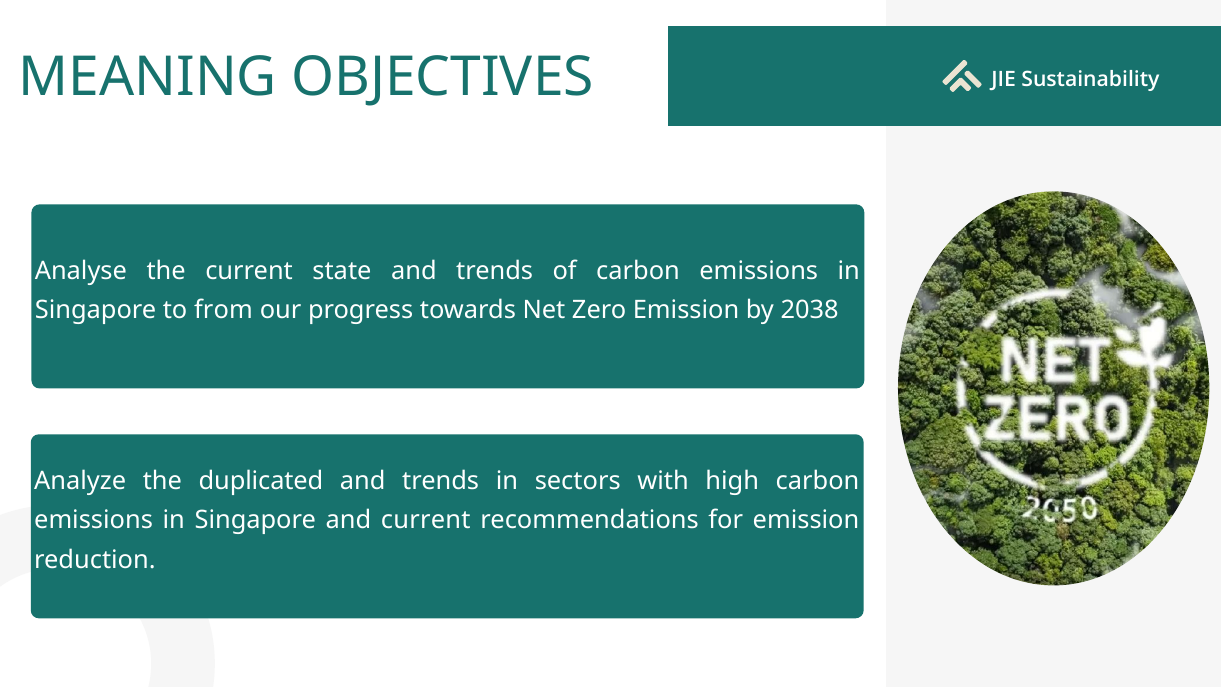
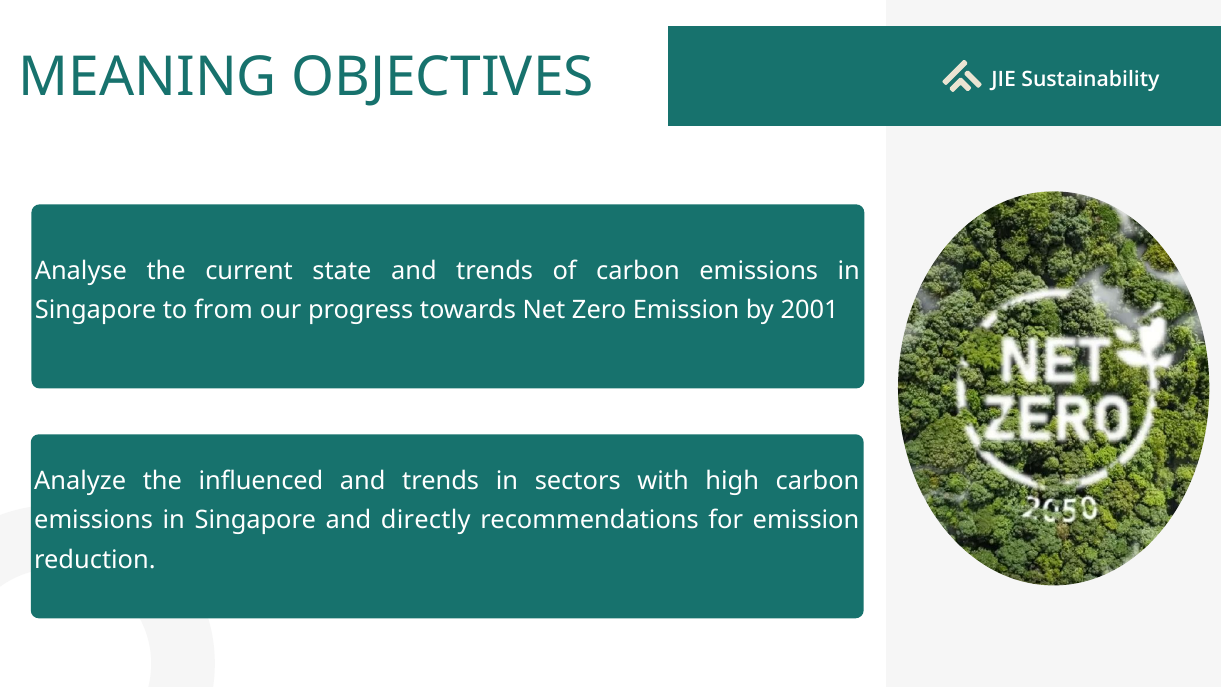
2038: 2038 -> 2001 (810, 310)
duplicated: duplicated -> influenced (261, 481)
and current: current -> directly (426, 520)
